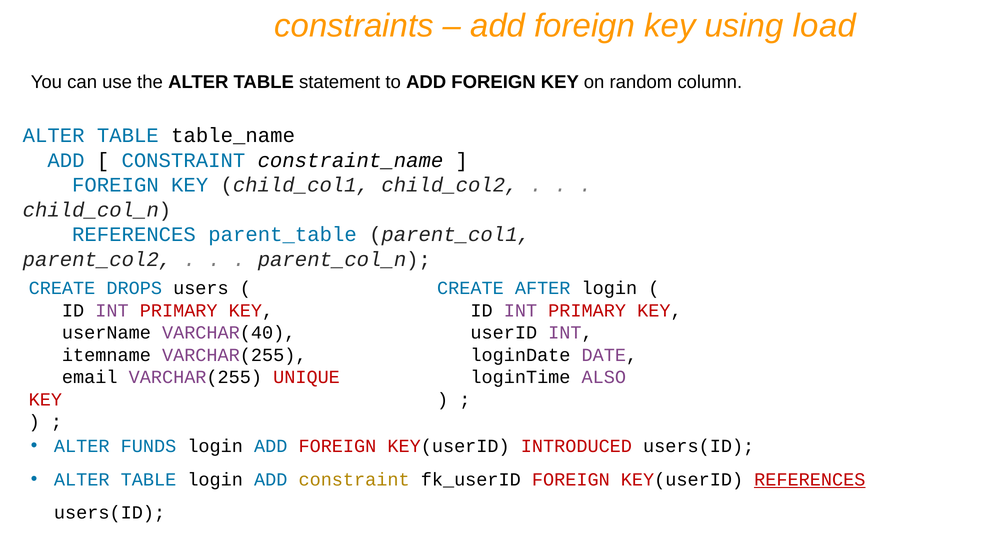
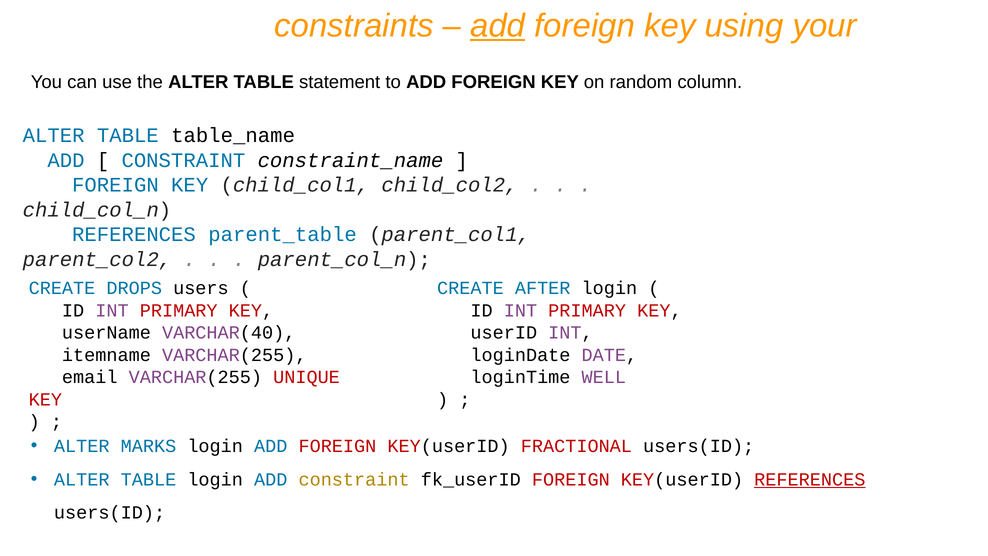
add underline: none -> present (498, 26)
load: load -> your (825, 26)
ALSO: ALSO -> WELL (604, 377)
FUNDS: FUNDS -> MARKS (148, 446)
INTRODUCED: INTRODUCED -> FRACTIONAL (576, 446)
